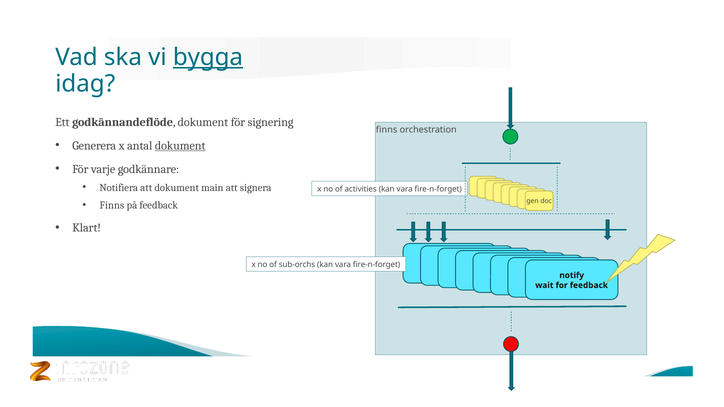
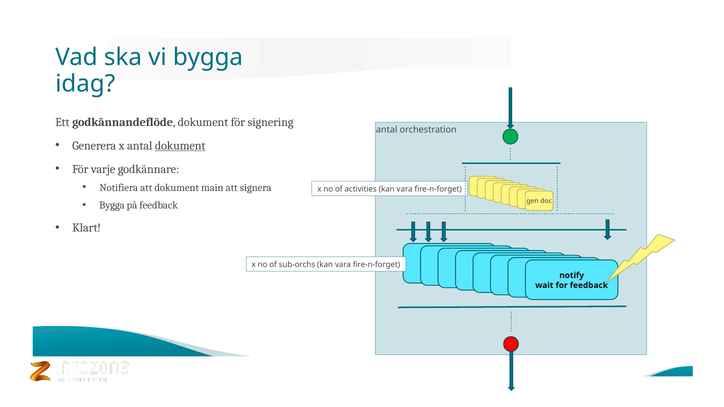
bygga underline: present -> none (208, 58)
finns: finns -> antal (387, 130)
Finns: Finns -> Bygga (112, 205)
